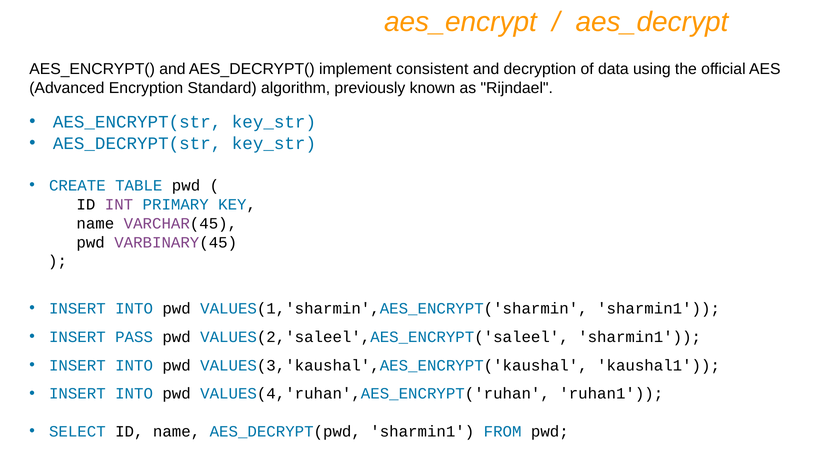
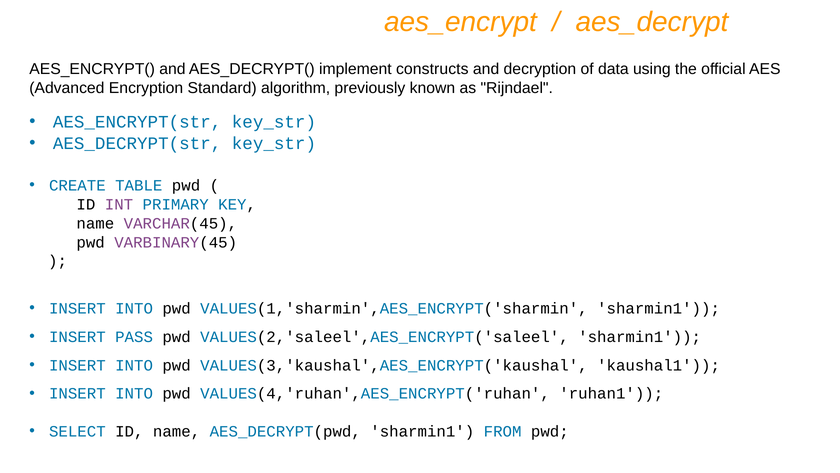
consistent: consistent -> constructs (432, 69)
